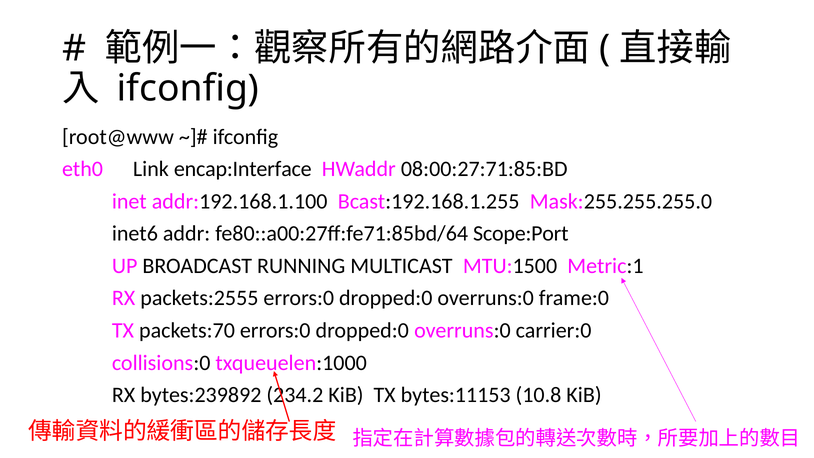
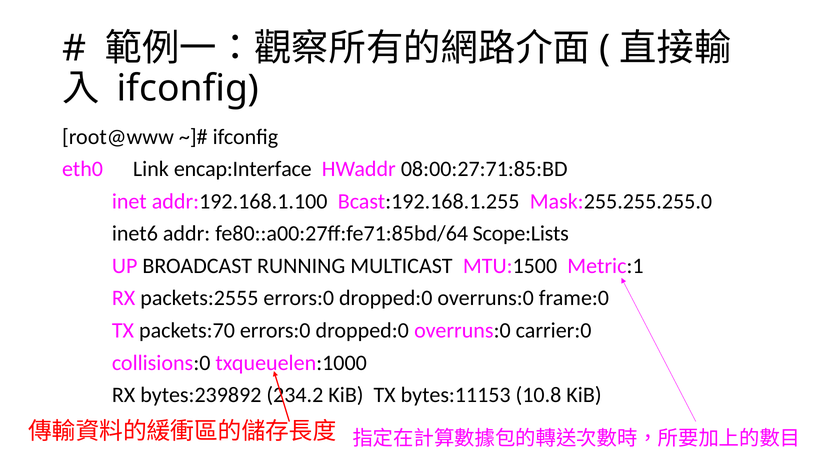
Scope:Port: Scope:Port -> Scope:Lists (521, 234)
